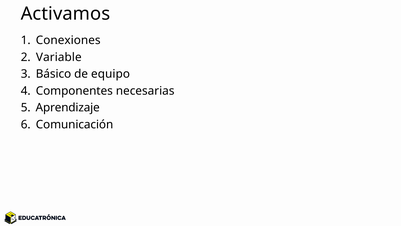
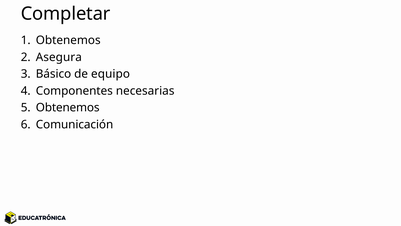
Activamos: Activamos -> Completar (66, 14)
Conexiones: Conexiones -> Obtenemos (68, 40)
Variable: Variable -> Asegura (59, 57)
Aprendizaje: Aprendizaje -> Obtenemos (68, 107)
